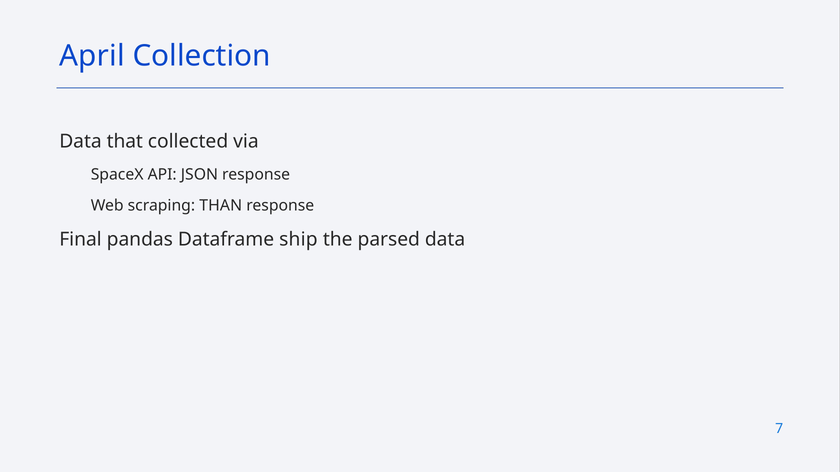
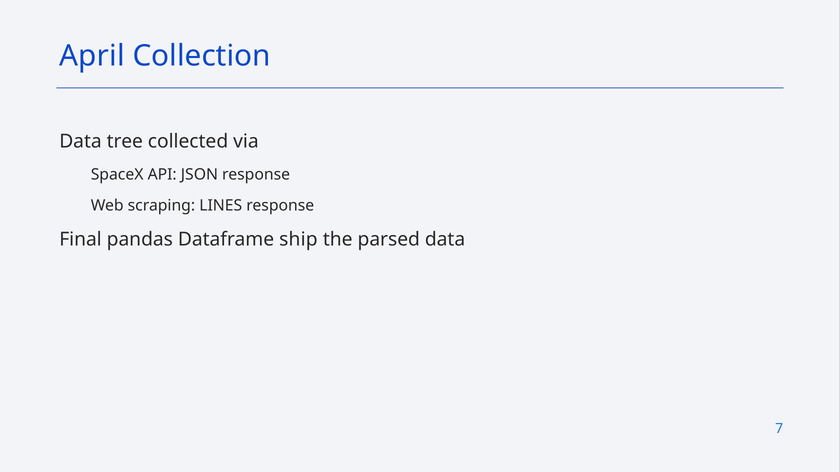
that: that -> tree (125, 142)
THAN: THAN -> LINES (221, 206)
